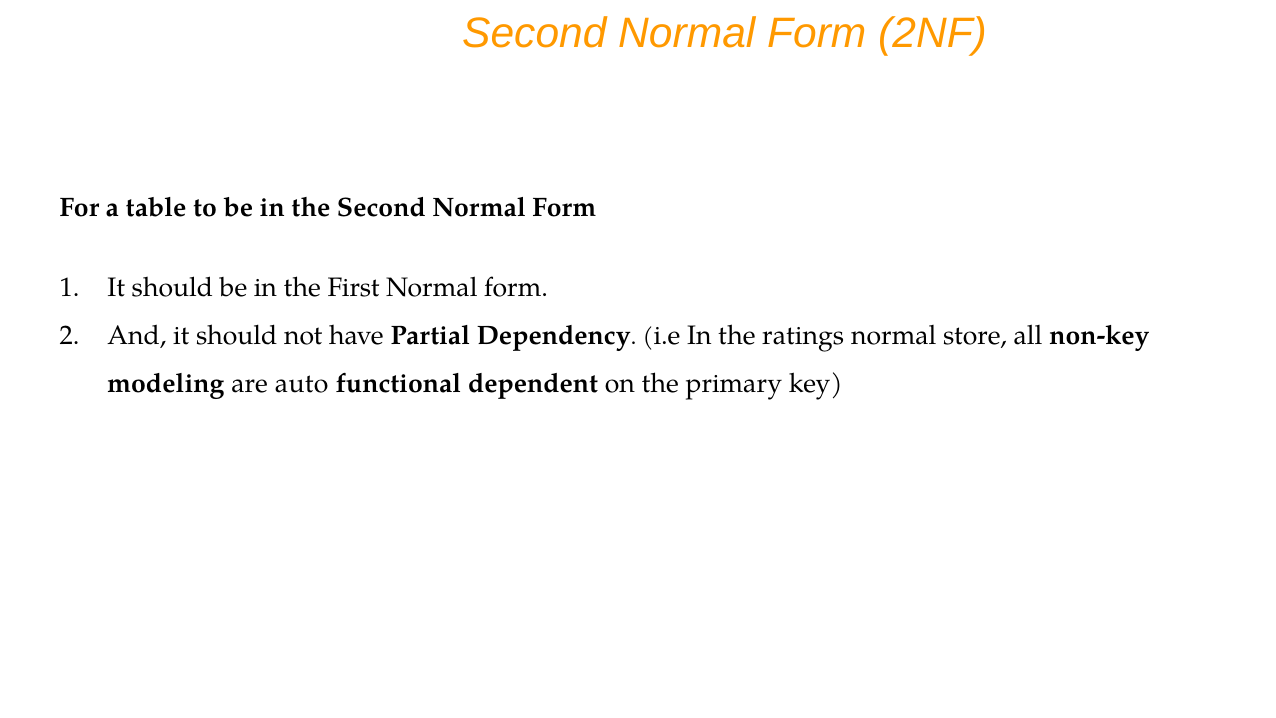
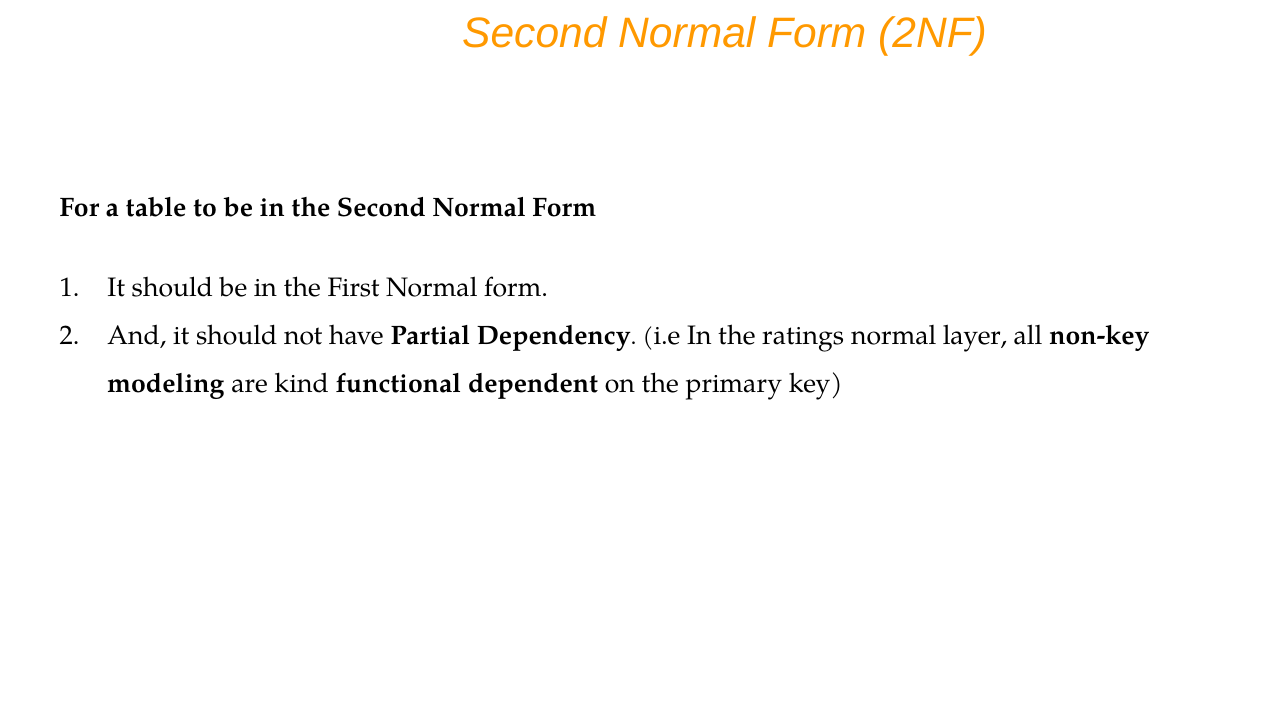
store: store -> layer (975, 336)
auto: auto -> kind (302, 384)
